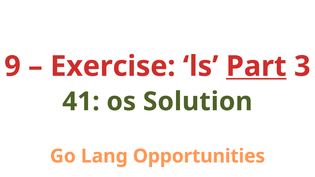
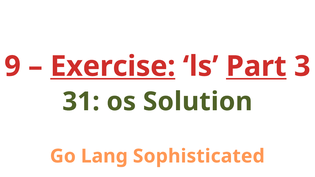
Exercise underline: none -> present (113, 66)
41: 41 -> 31 (81, 102)
Opportunities: Opportunities -> Sophisticated (199, 156)
